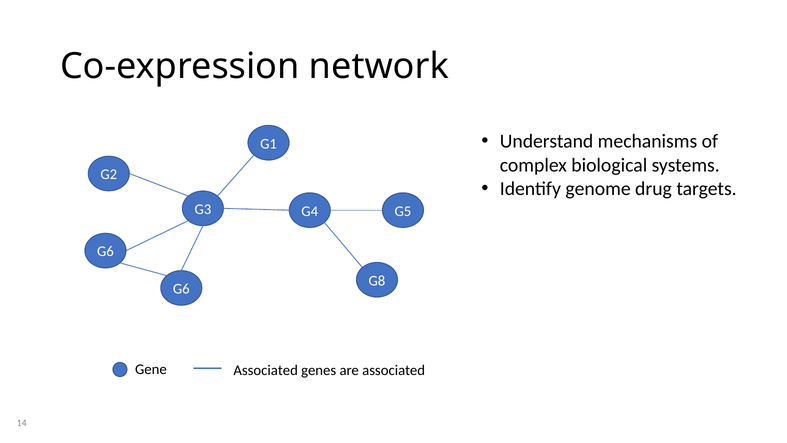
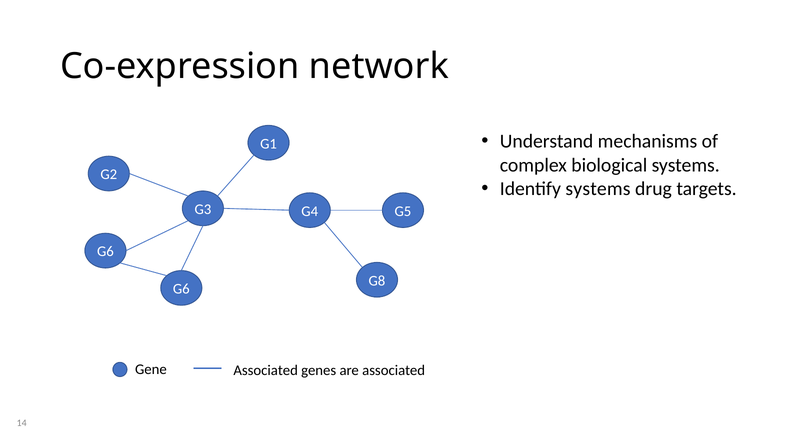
Identify genome: genome -> systems (598, 189)
